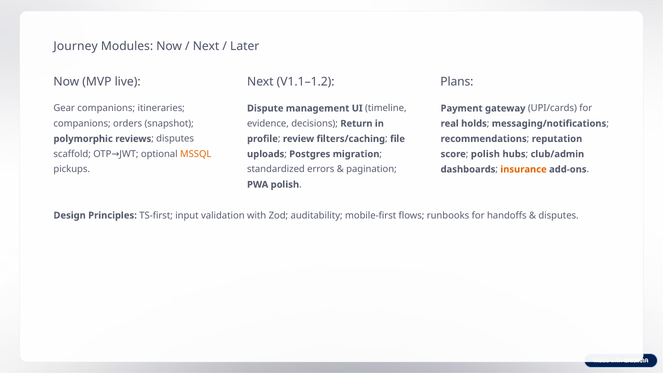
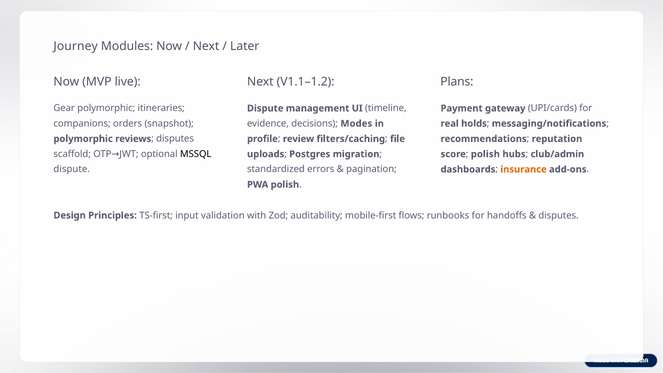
Gear companions: companions -> polymorphic (106, 108)
Return: Return -> Modes (356, 124)
MSSQL colour: orange -> black (196, 154)
pickups: pickups -> dispute (72, 169)
